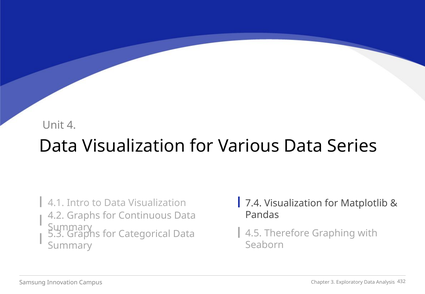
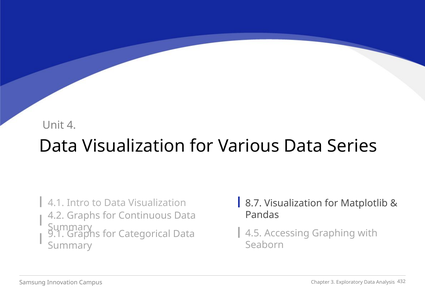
7.4: 7.4 -> 8.7 (254, 203)
Therefore: Therefore -> Accessing (287, 234)
5.3: 5.3 -> 9.1 (56, 234)
